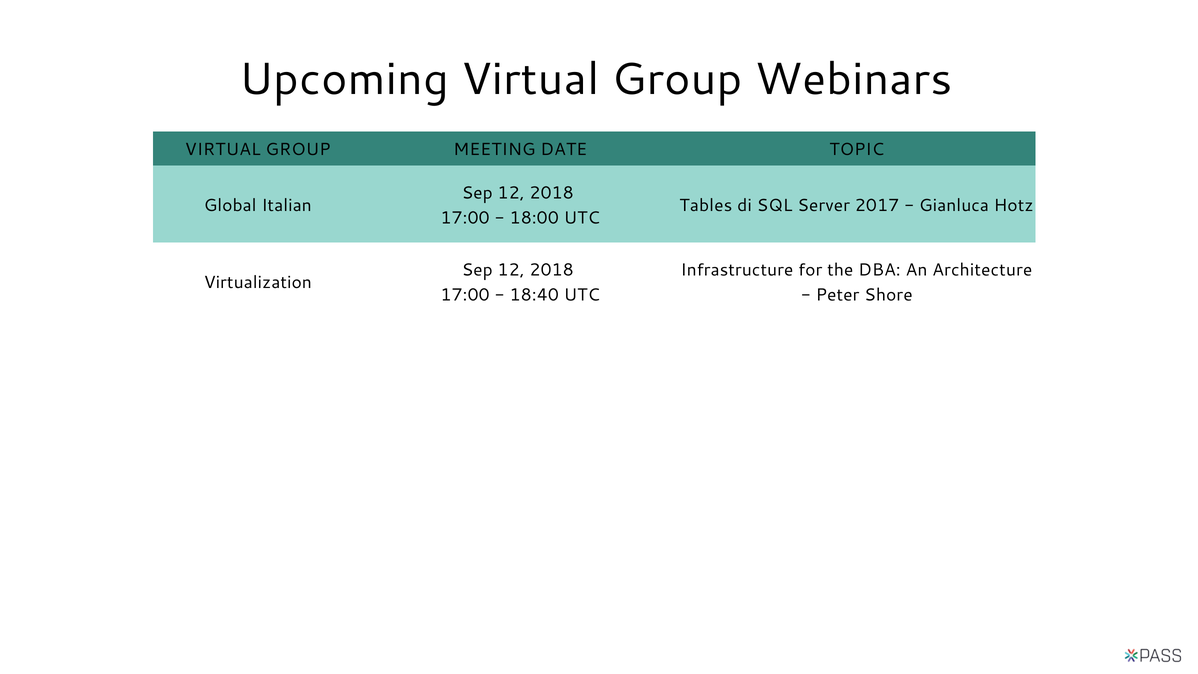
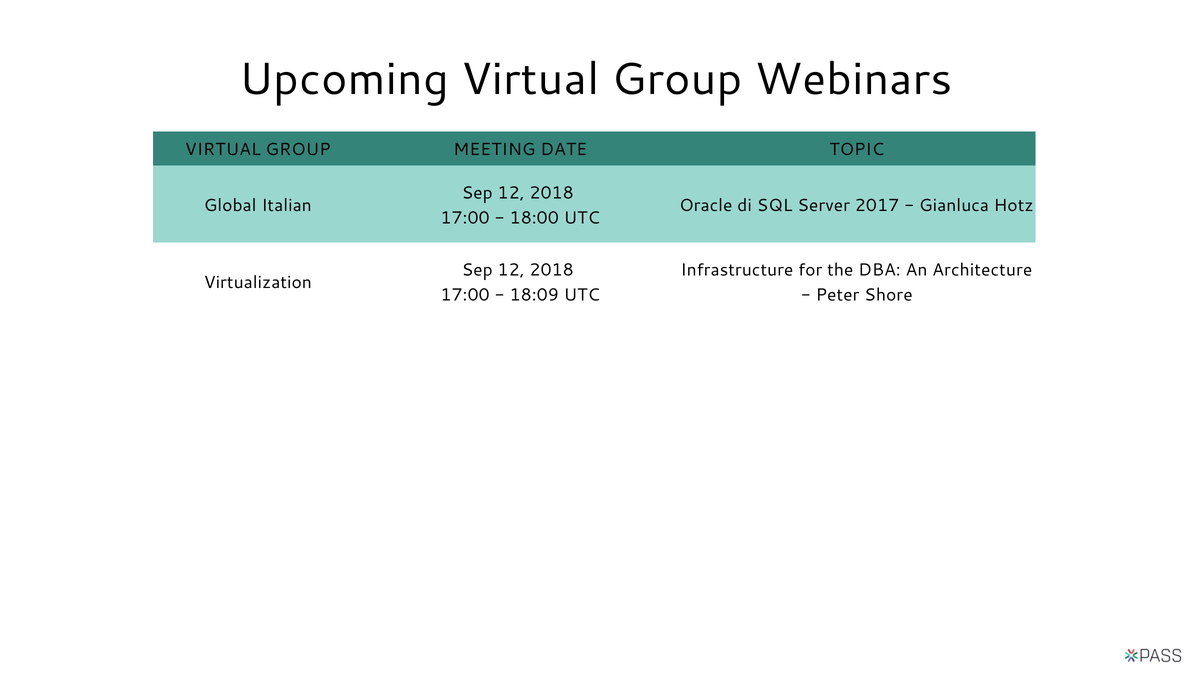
Tables: Tables -> Oracle (706, 205)
18:40: 18:40 -> 18:09 (534, 295)
